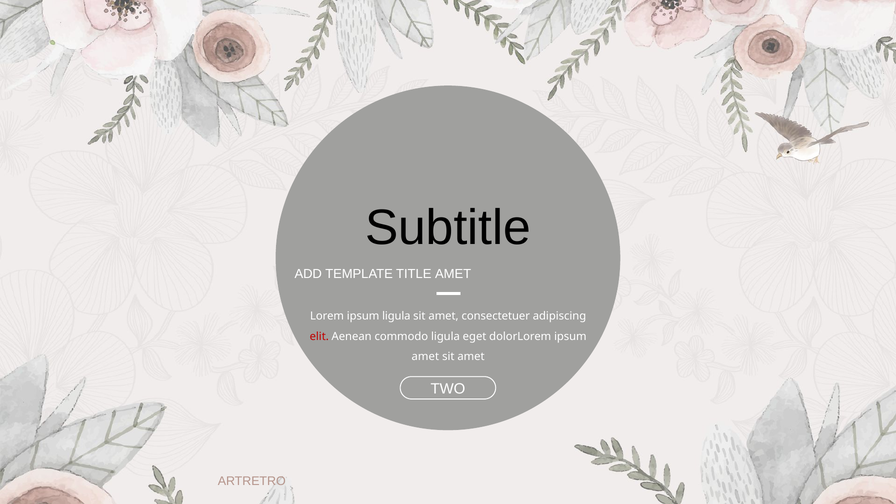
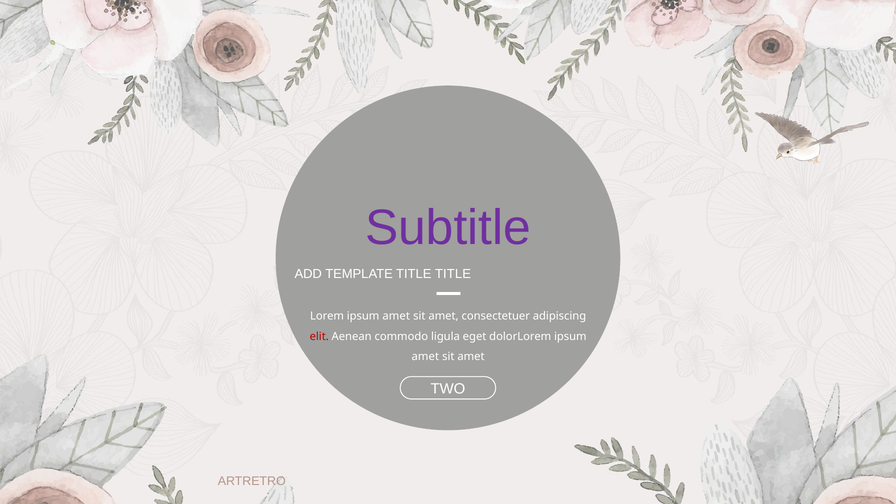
Subtitle colour: black -> purple (448, 228)
TITLE AMET: AMET -> TITLE (453, 274)
Lorem ipsum ligula: ligula -> amet (396, 316)
